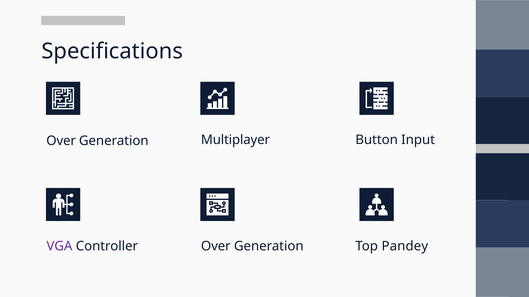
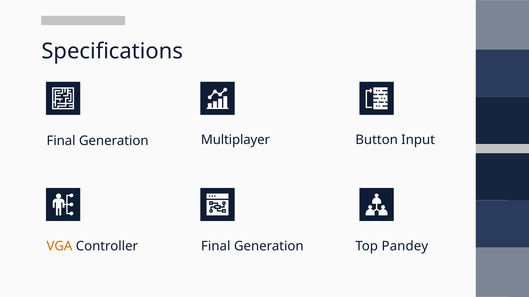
Over: Over -> Final (61, 141)
VGA colour: purple -> orange (59, 247)
Controller Over: Over -> Final (216, 247)
